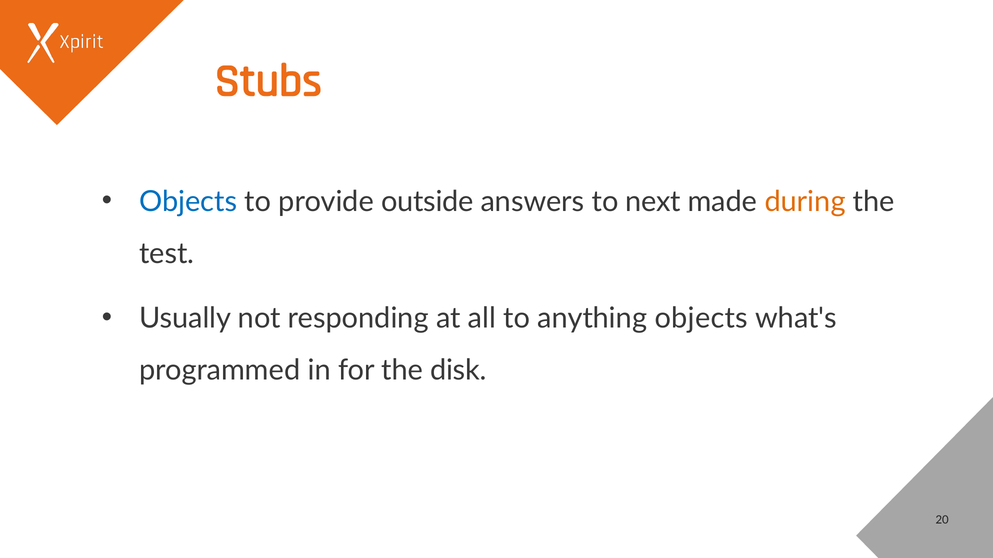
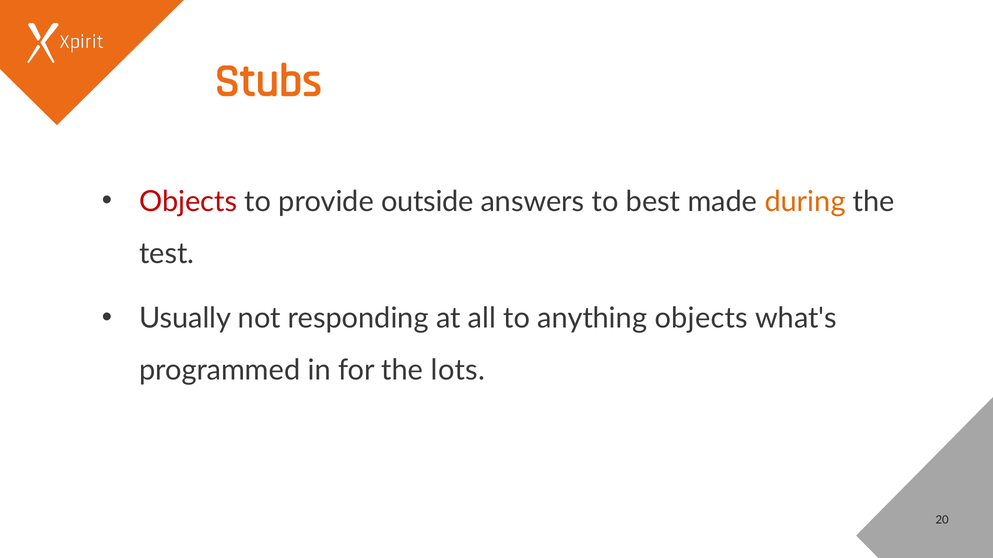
Objects colour: blue -> red (188, 202)
next: next -> best (653, 202)
disk: disk -> lots (458, 371)
